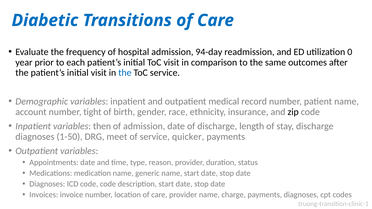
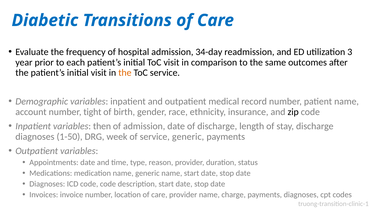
94-day: 94-day -> 34-day (209, 52)
0: 0 -> 3 (350, 52)
the colour: blue -> orange (125, 73)
meet: meet -> week (117, 137)
service quicker: quicker -> generic (188, 137)
